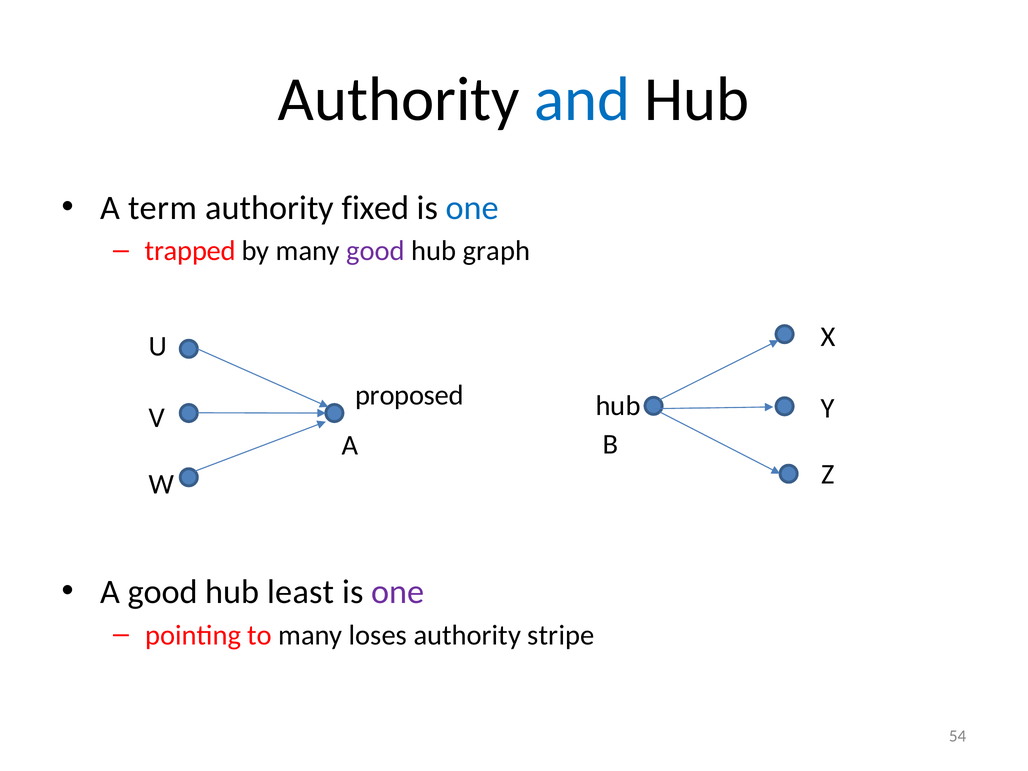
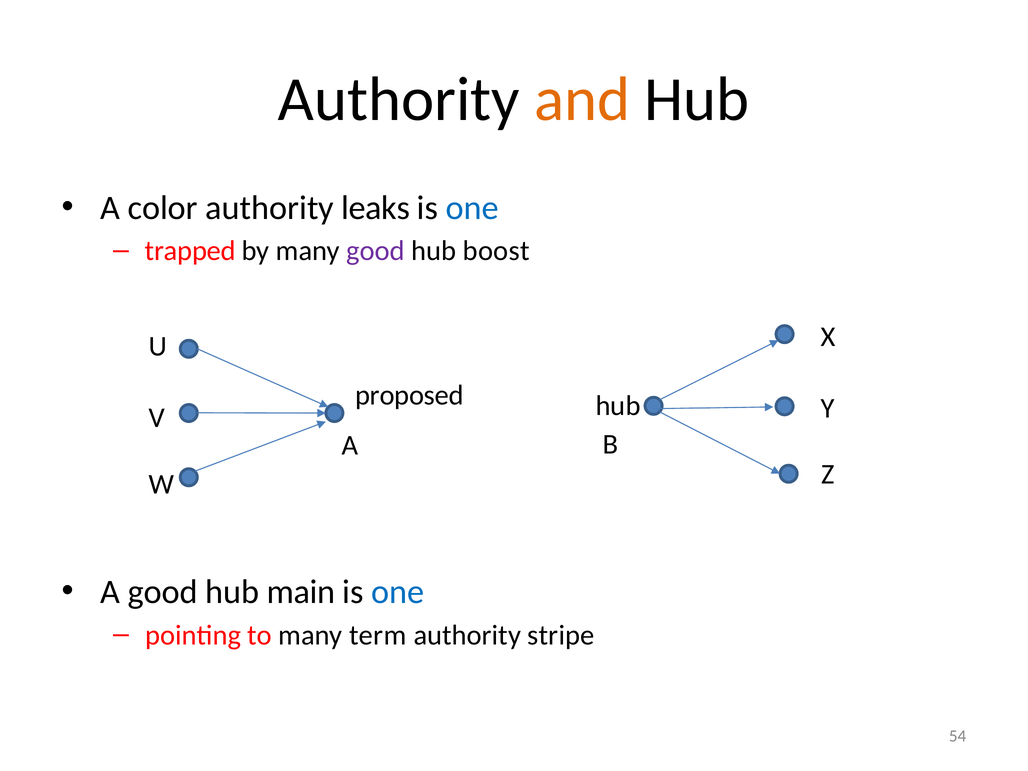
and colour: blue -> orange (582, 100)
term: term -> color (163, 208)
fixed: fixed -> leaks (376, 208)
graph: graph -> boost (496, 251)
least: least -> main (301, 592)
one colour: purple -> blue (398, 592)
loses: loses -> term (378, 635)
